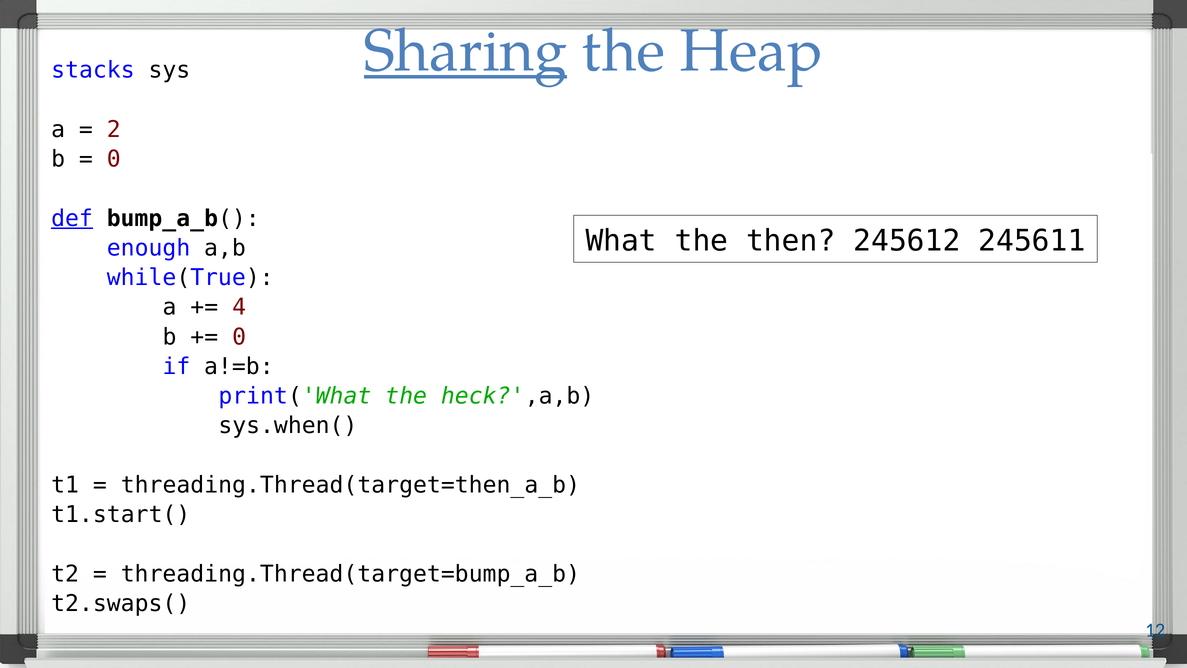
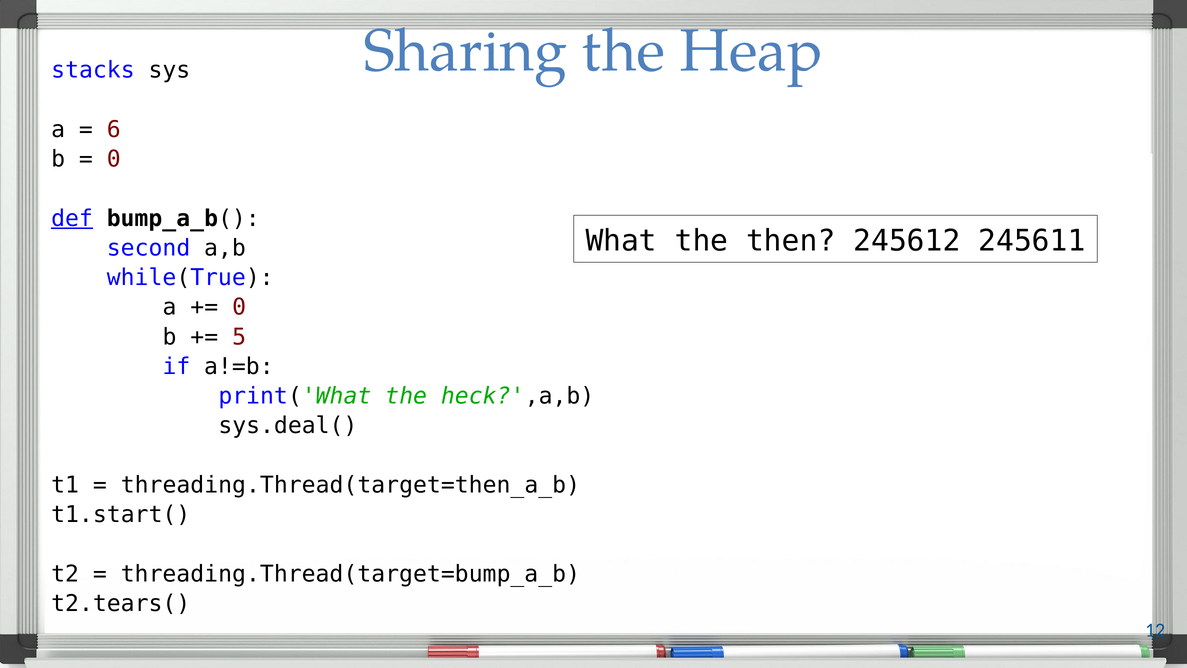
Sharing underline: present -> none (465, 51)
2: 2 -> 6 (114, 129)
enough: enough -> second (149, 248)
4: 4 -> 0 (239, 307)
0: 0 -> 5 (239, 337)
sys.when(: sys.when( -> sys.deal( (288, 426)
t2.swaps(: t2.swaps( -> t2.tears( (121, 603)
